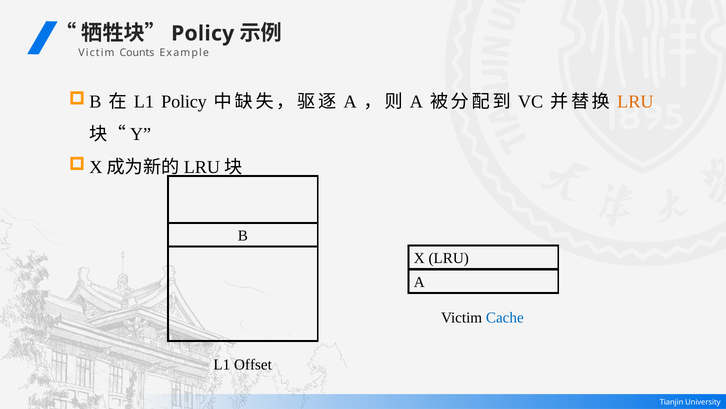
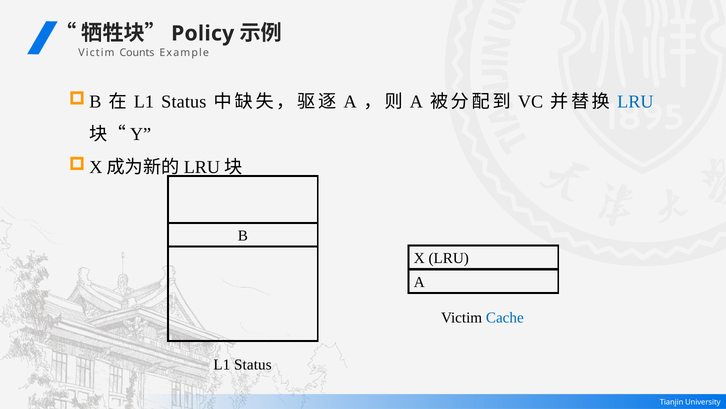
Policy: Policy -> Status (184, 102)
LRU colour: orange -> blue (635, 102)
Offset: Offset -> Status (253, 364)
